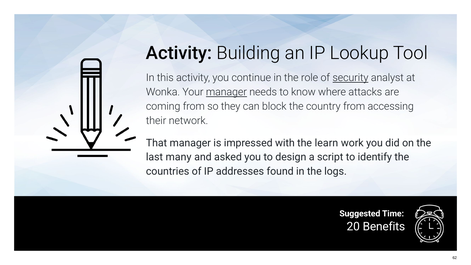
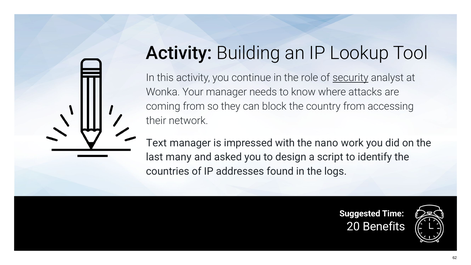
manager underline: present -> none (226, 92)
That: That -> Text (156, 143)
learn: learn -> nano (326, 143)
